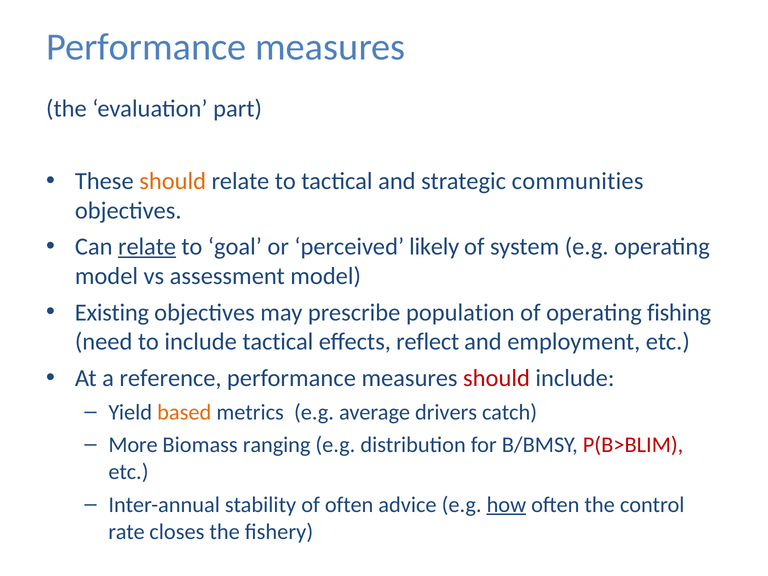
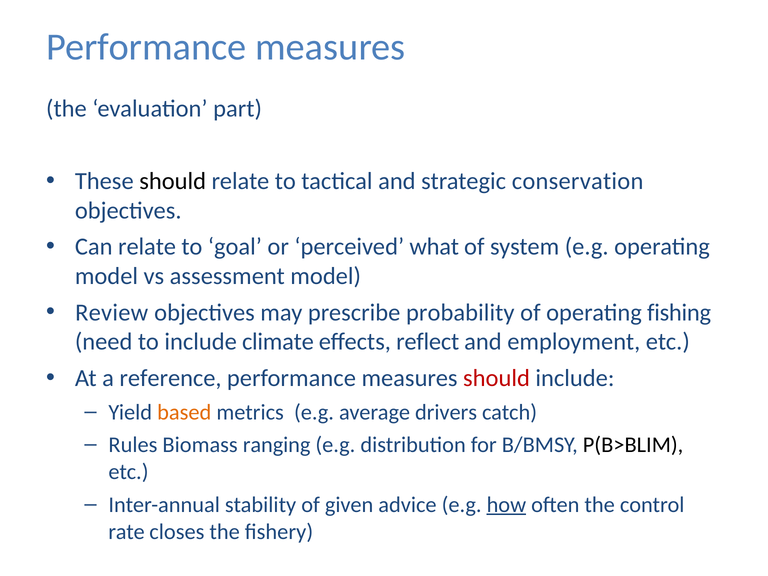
should colour: orange -> black (173, 181)
communities: communities -> conservation (578, 181)
relate underline: present -> none (147, 247)
likely: likely -> what (434, 247)
Existing: Existing -> Review (112, 312)
population: population -> probability (460, 312)
include tactical: tactical -> climate (278, 342)
More: More -> Rules (133, 445)
P(B>BLIM colour: red -> black (633, 445)
of often: often -> given (349, 505)
